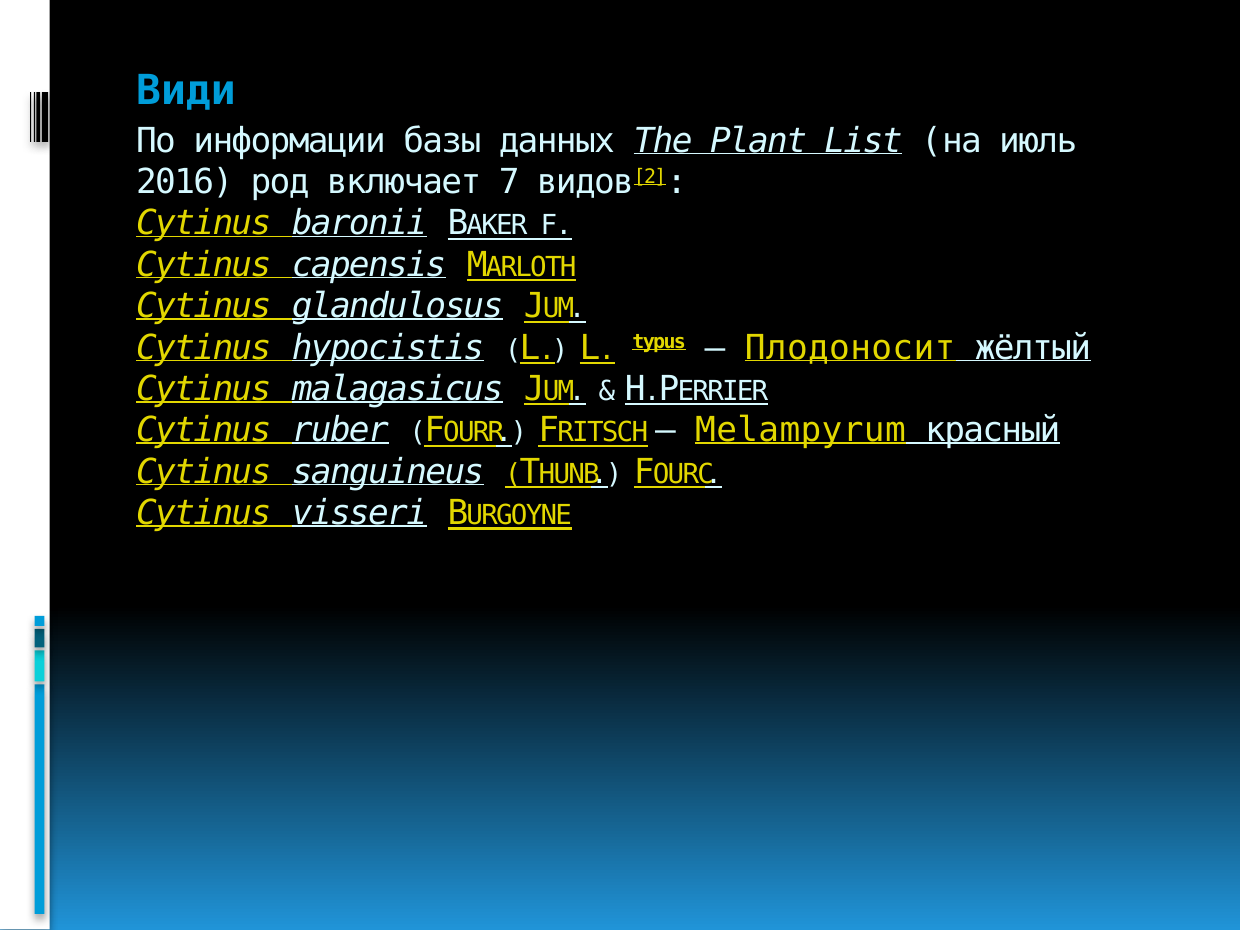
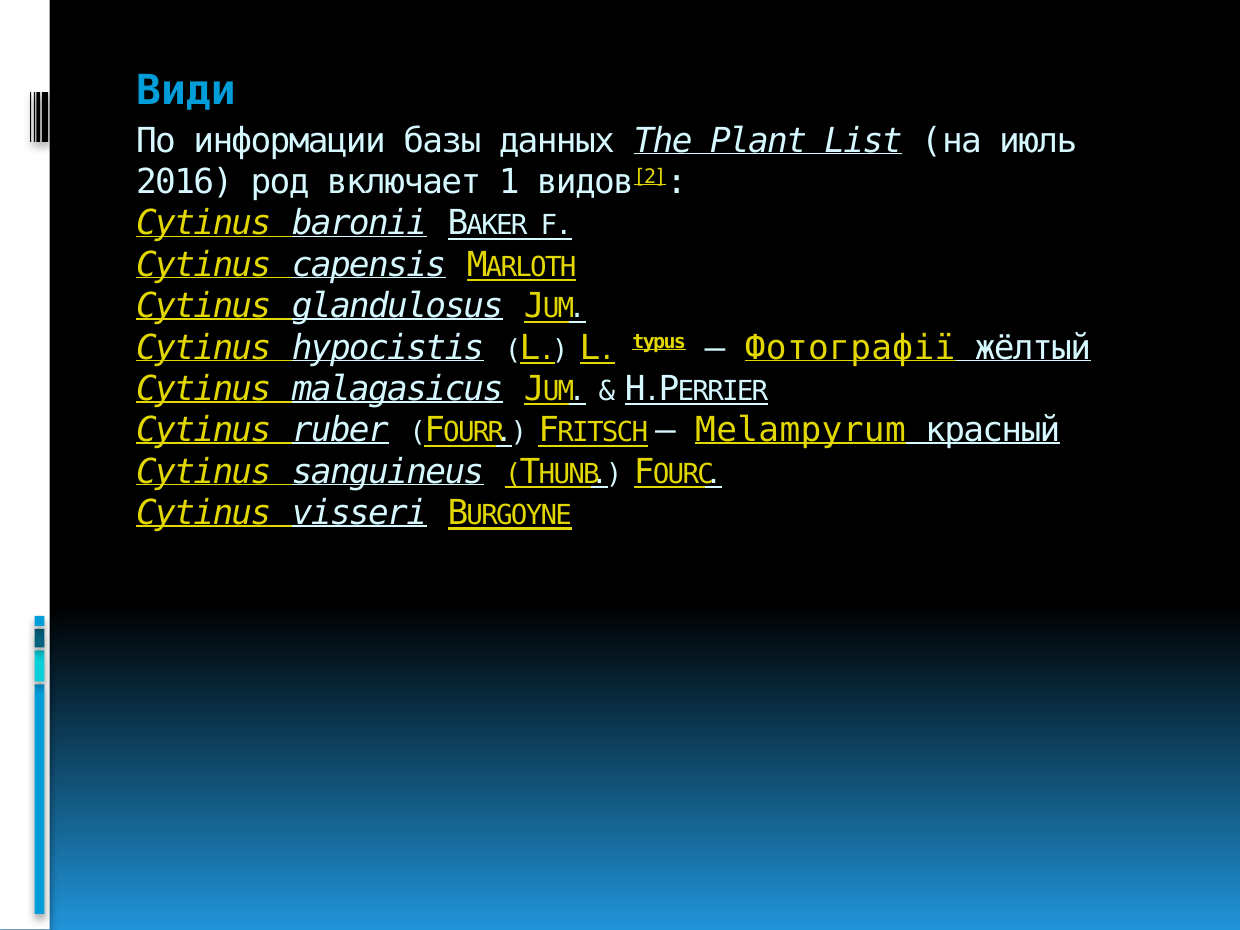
7: 7 -> 1 (509, 182)
Плодоносит: Плодоносит -> Фотографії (850, 348)
